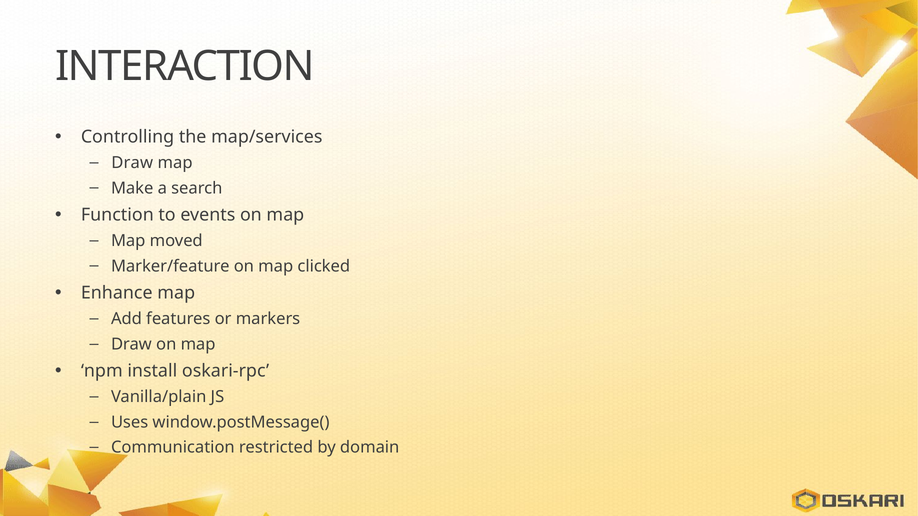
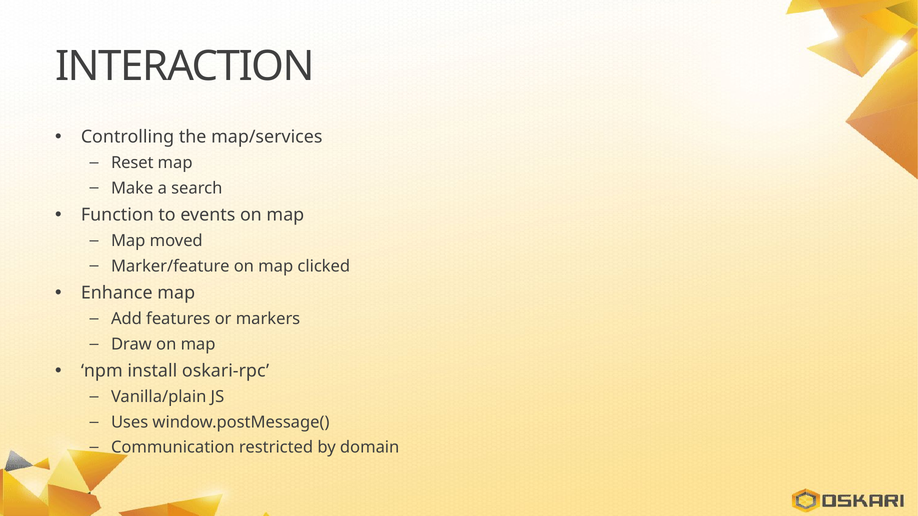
Draw: Draw -> Reset (132, 163)
